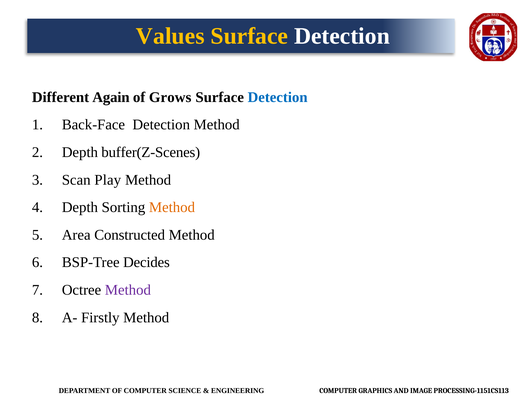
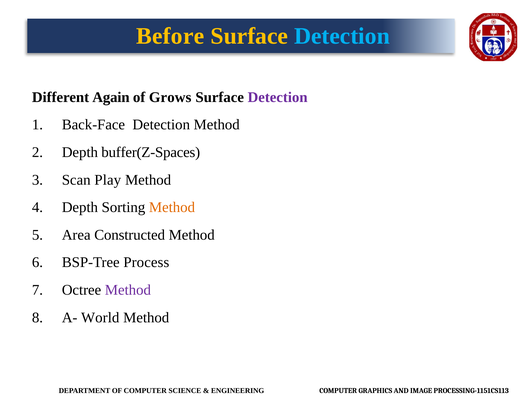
Values: Values -> Before (170, 36)
Detection colour: white -> light blue (342, 36)
Detection colour: blue -> purple (278, 97)
buffer(Z-Scenes: buffer(Z-Scenes -> buffer(Z-Spaces (151, 152)
Decides: Decides -> Process (146, 262)
Firstly: Firstly -> World (100, 318)
